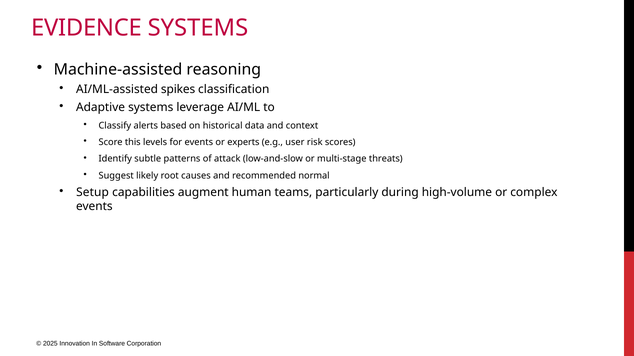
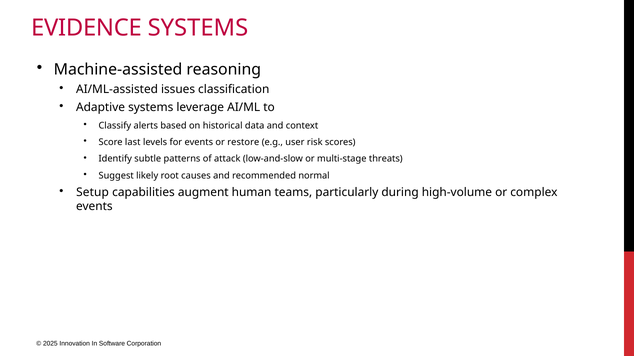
spikes: spikes -> issues (178, 90)
this: this -> last (133, 142)
experts: experts -> restore (243, 142)
